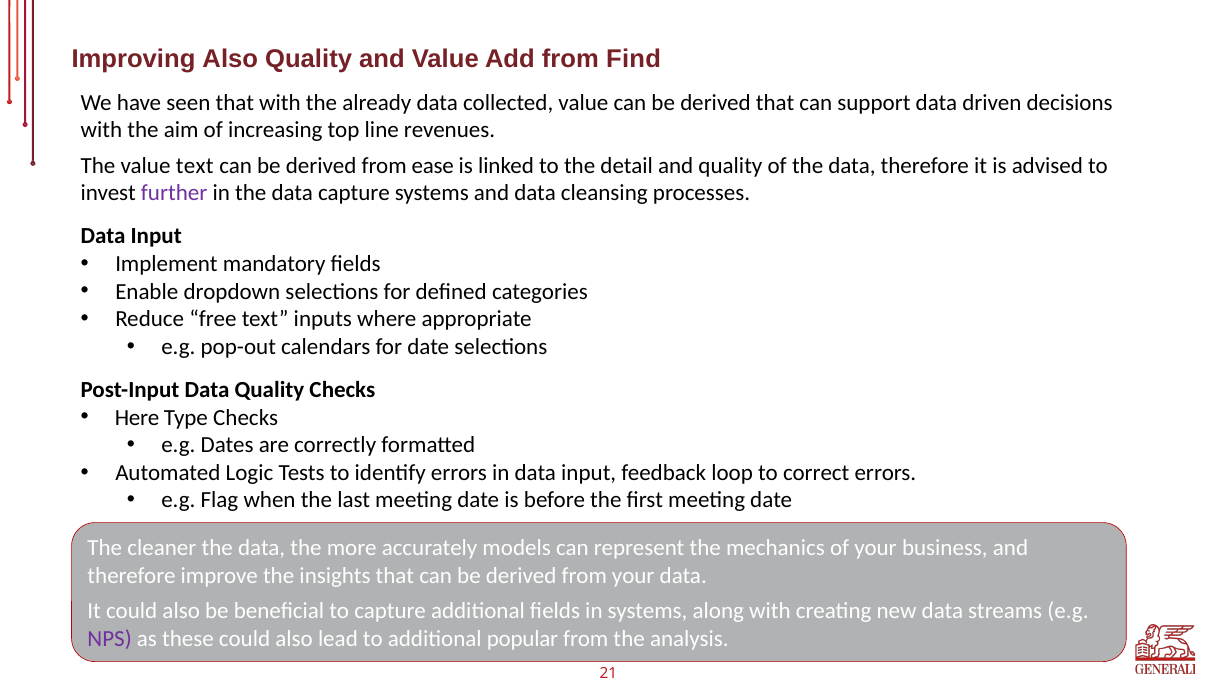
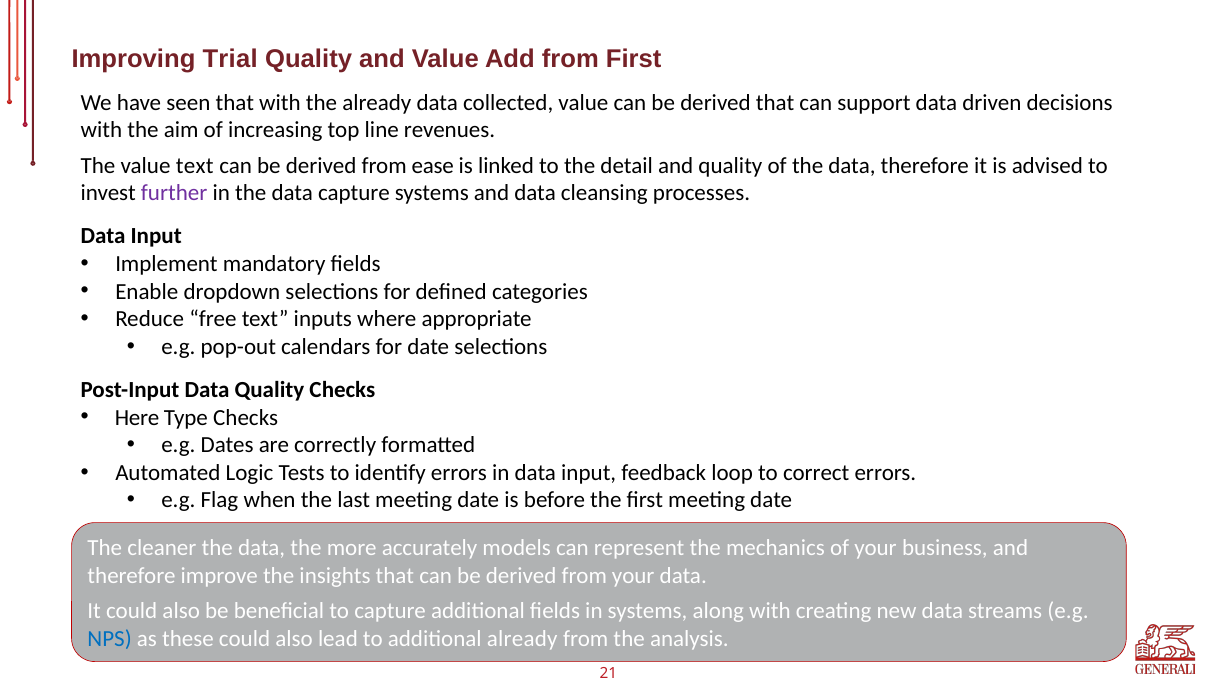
Improving Also: Also -> Trial (230, 59)
from Find: Find -> First (634, 59)
NPS colour: purple -> blue (110, 639)
additional popular: popular -> already (522, 639)
